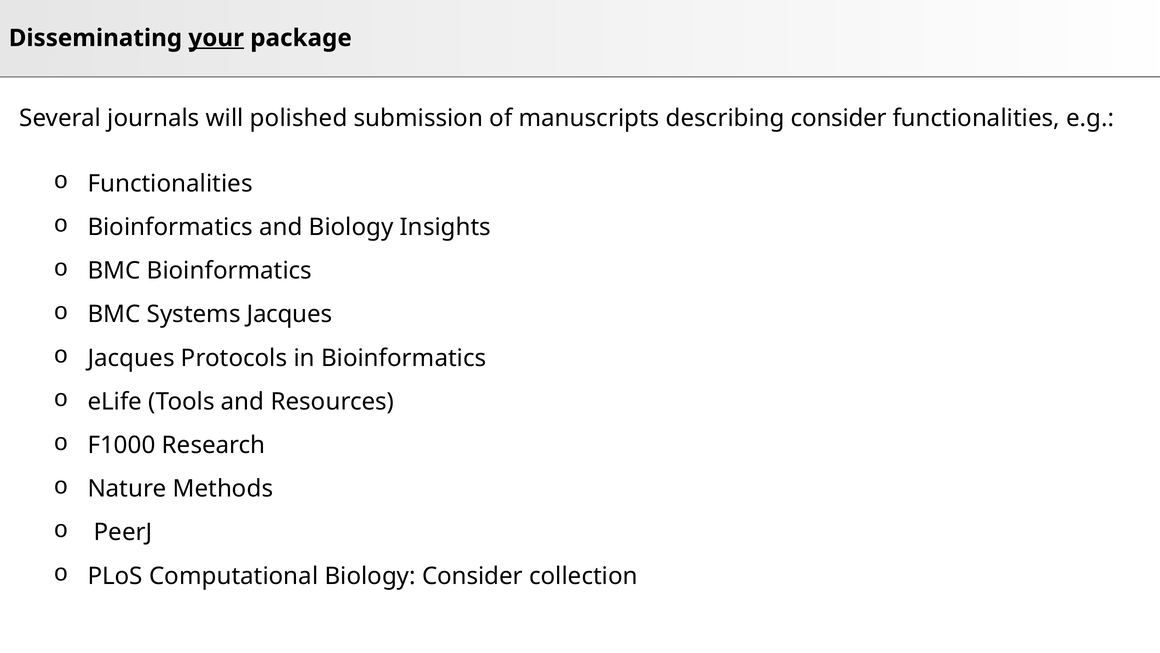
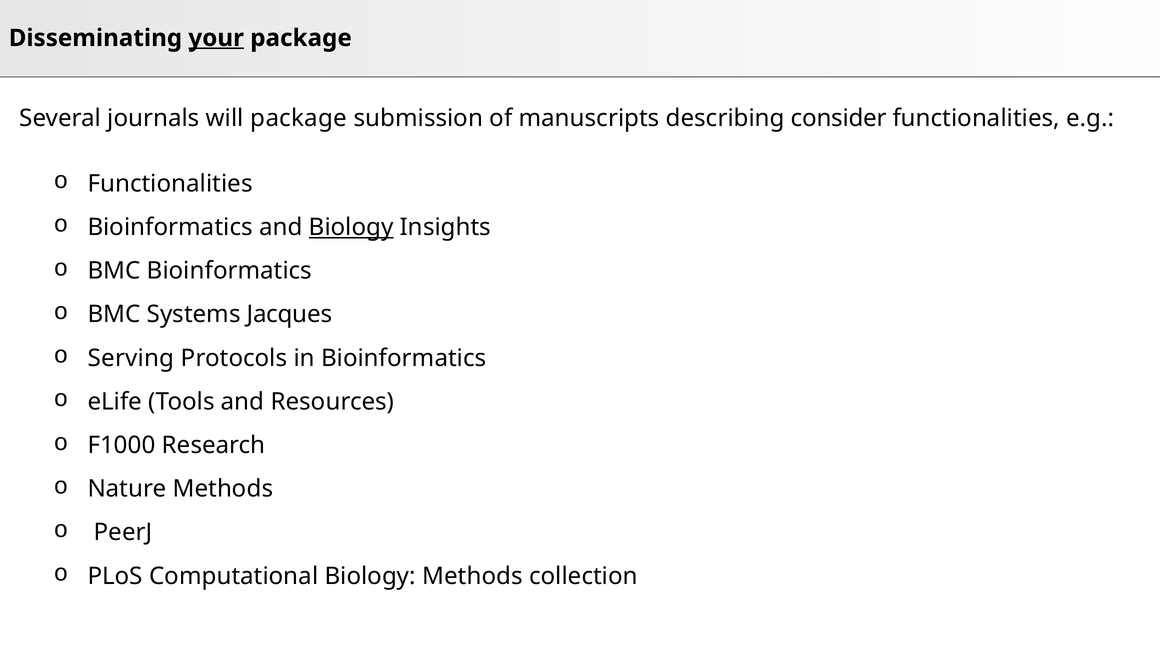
will polished: polished -> package (299, 118)
Biology underline: none -> present (351, 227)
Jacques: Jacques -> Serving (131, 358)
Biology Consider: Consider -> Methods (472, 576)
